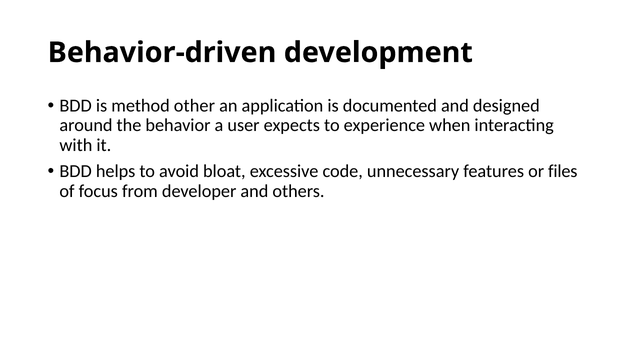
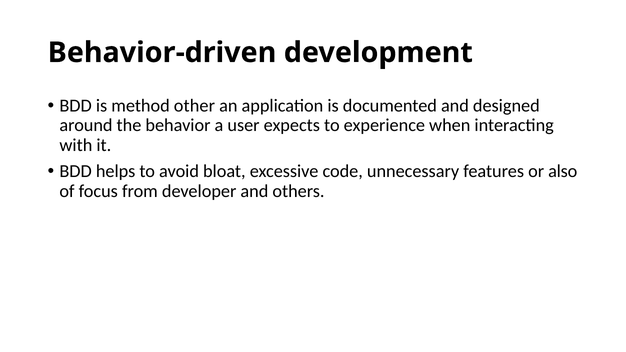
files: files -> also (563, 171)
